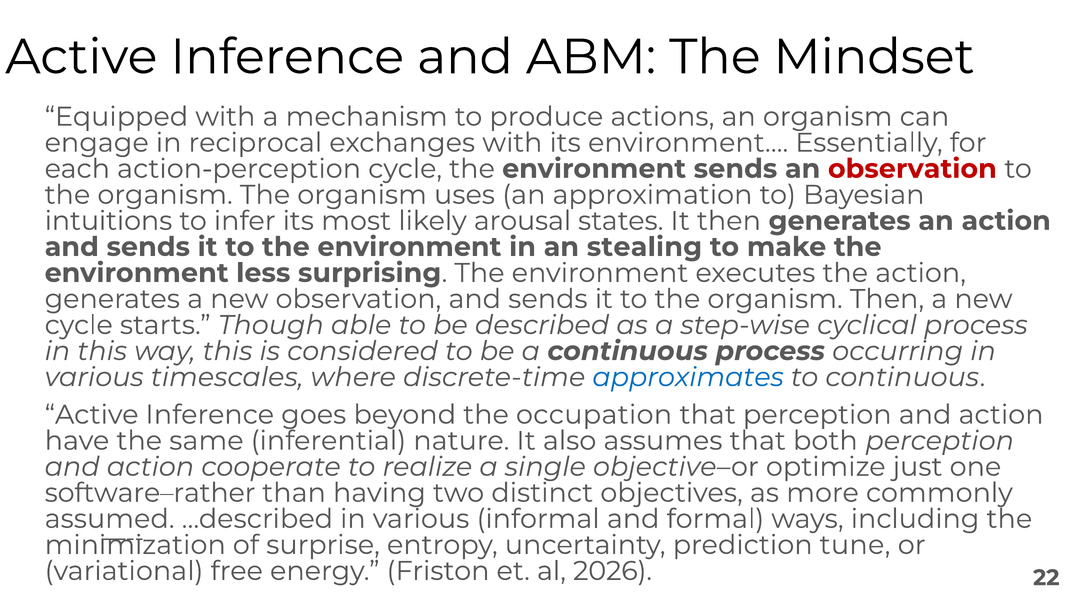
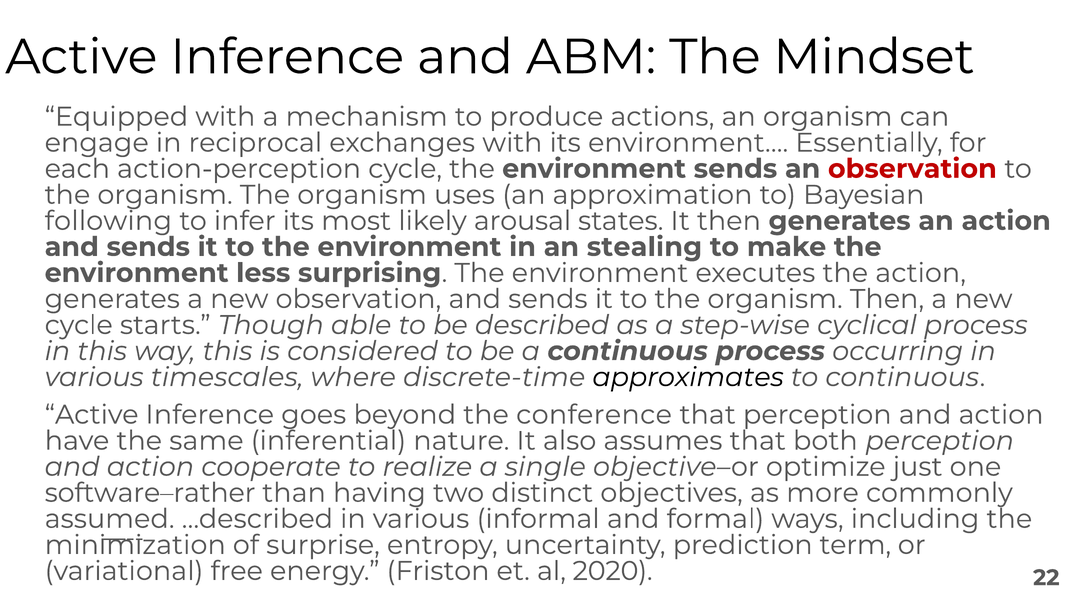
intuitions: intuitions -> following (108, 221)
approximates colour: blue -> black (688, 377)
occupation: occupation -> conference (594, 415)
tune: tune -> term (855, 545)
2026: 2026 -> 2020 (613, 571)
